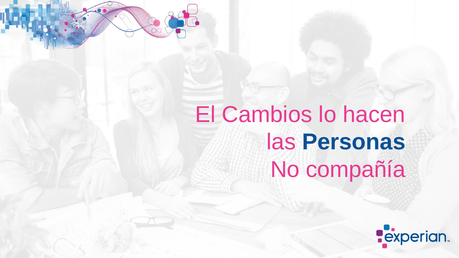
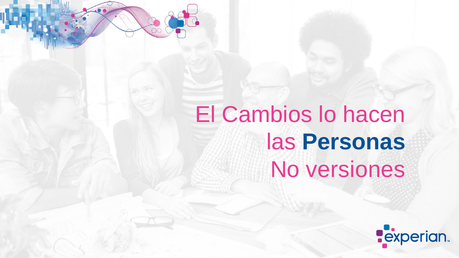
compañía: compañía -> versiones (356, 170)
